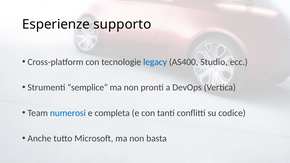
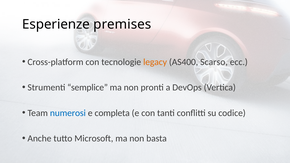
supporto: supporto -> premises (122, 24)
legacy colour: blue -> orange (155, 62)
Studio: Studio -> Scarso (214, 62)
